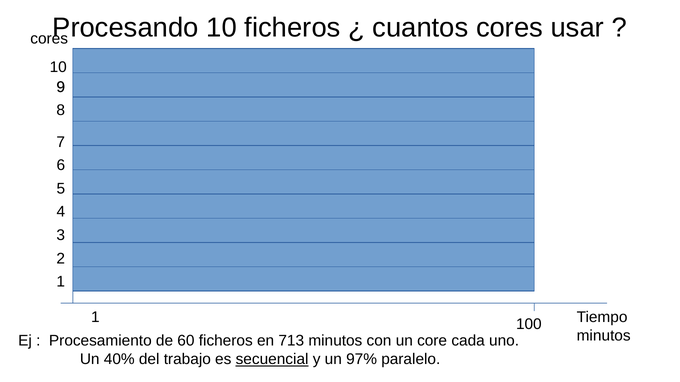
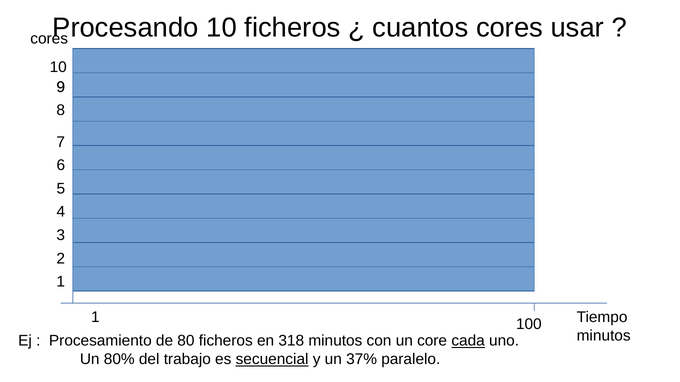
60: 60 -> 80 (186, 341)
713: 713 -> 318 (291, 341)
cada underline: none -> present (468, 341)
40%: 40% -> 80% (119, 360)
97%: 97% -> 37% (362, 360)
